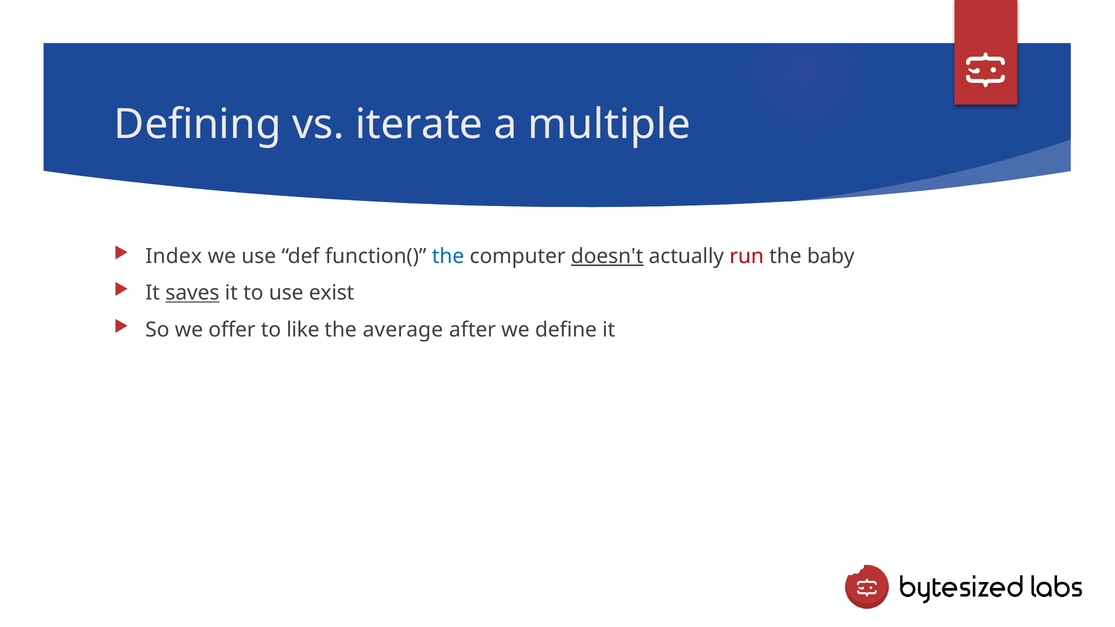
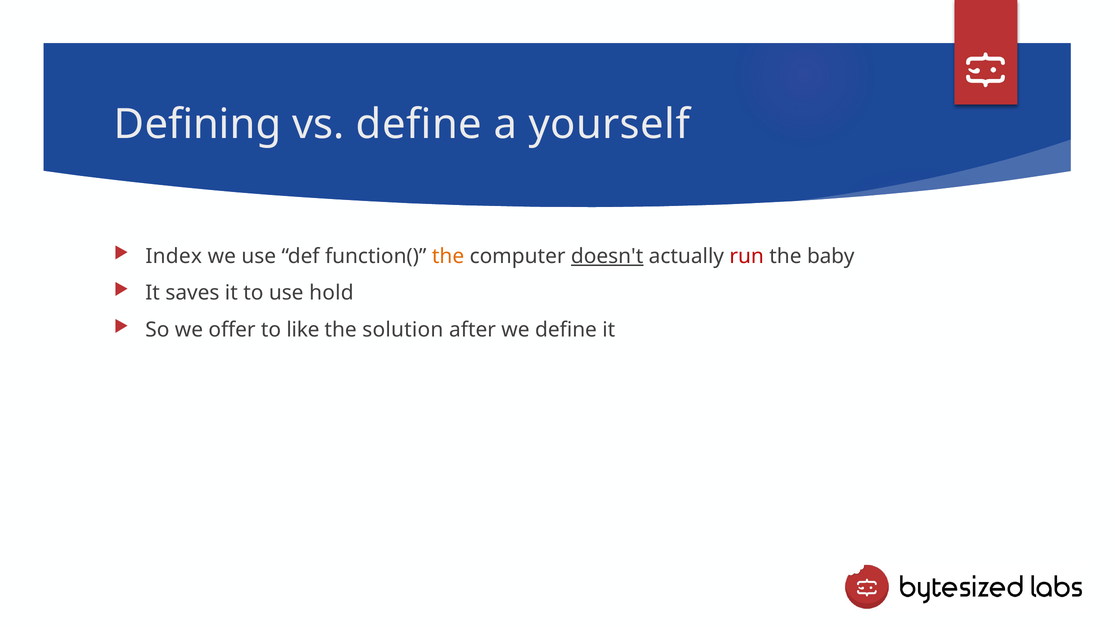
vs iterate: iterate -> define (419, 124)
multiple: multiple -> yourself (609, 124)
the colour: blue -> orange (448, 256)
saves underline: present -> none (192, 293)
exist: exist -> hold (331, 293)
average: average -> solution (403, 330)
